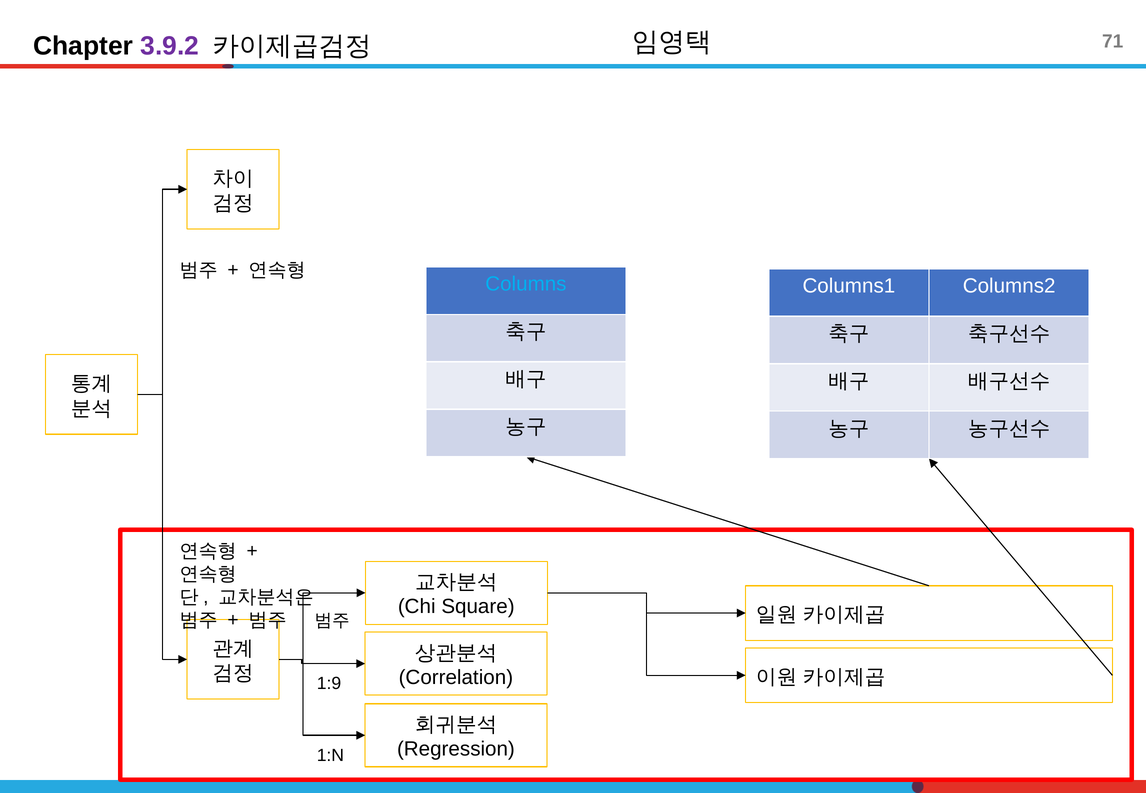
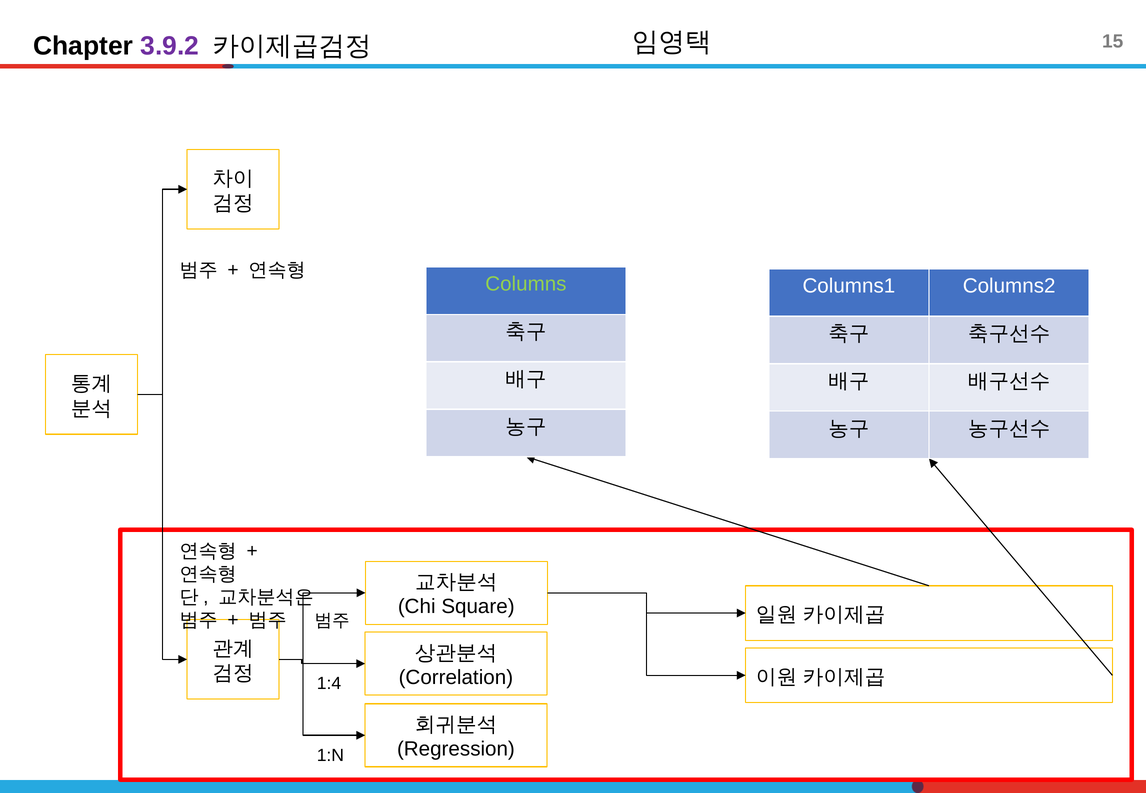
71: 71 -> 15 (1113, 42)
Columns colour: light blue -> light green (526, 284)
1:9: 1:9 -> 1:4 (329, 684)
